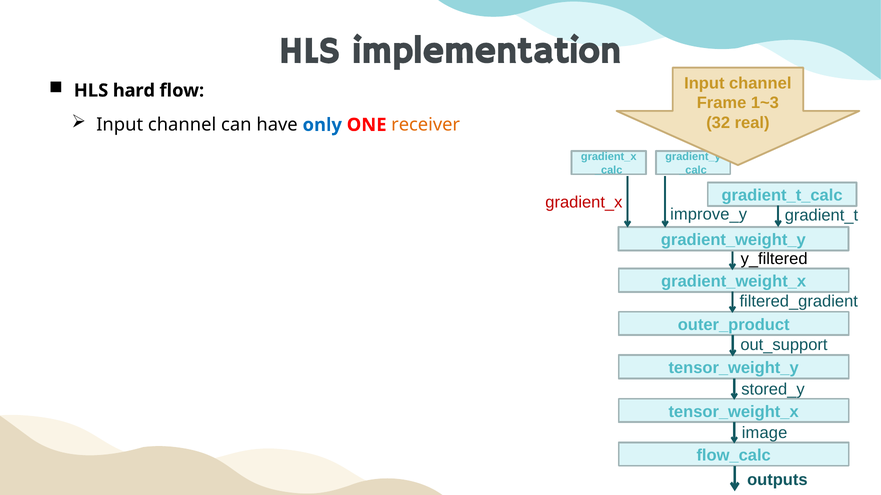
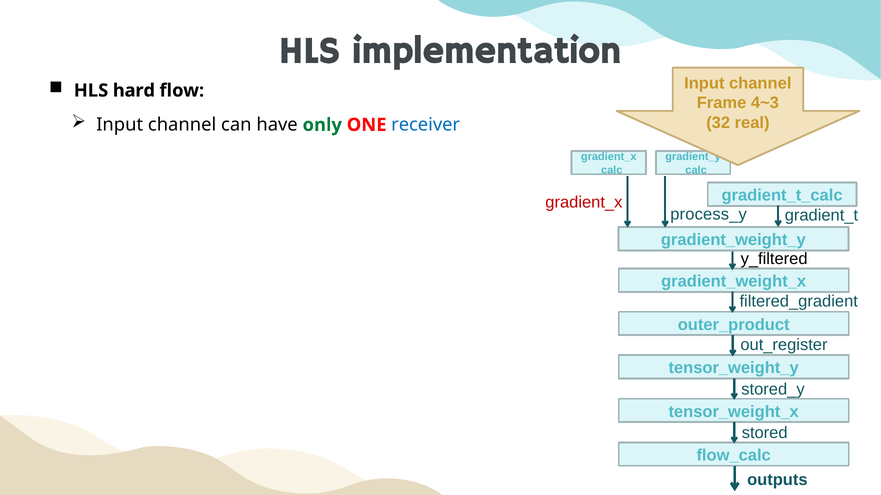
1~3: 1~3 -> 4~3 (765, 103)
only colour: blue -> green (322, 125)
receiver colour: orange -> blue (426, 125)
improve_y: improve_y -> process_y (709, 215)
out_support: out_support -> out_register (784, 345)
image: image -> stored (765, 433)
